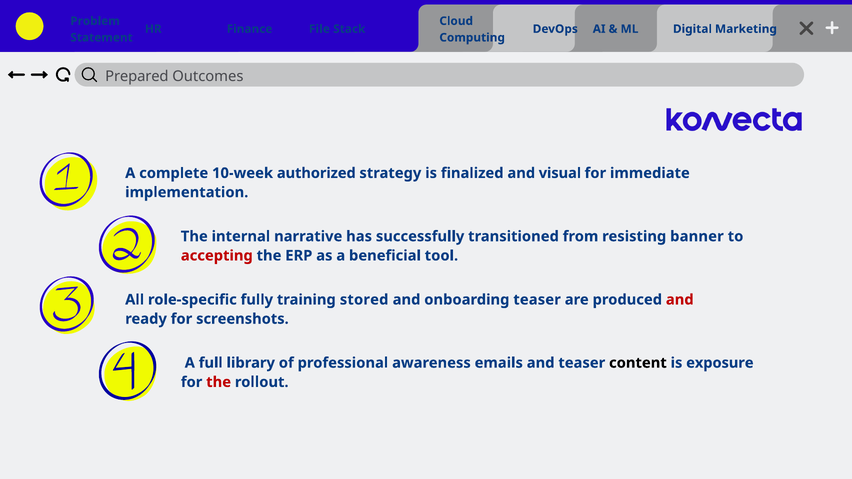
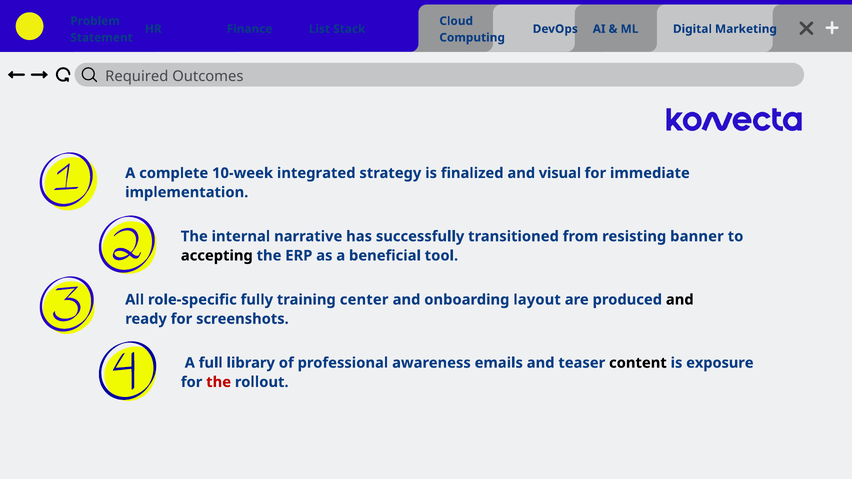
File: File -> List (319, 29)
Prepared: Prepared -> Required (137, 77)
authorized: authorized -> integrated (316, 173)
accepting colour: red -> black (217, 256)
stored: stored -> center (364, 300)
onboarding teaser: teaser -> layout (537, 300)
and colour: red -> black (680, 300)
